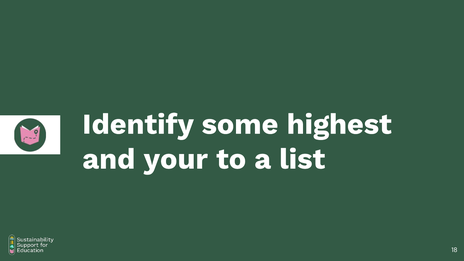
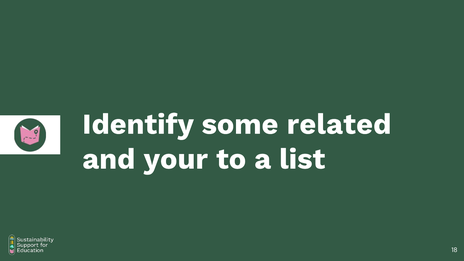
highest: highest -> related (339, 124)
